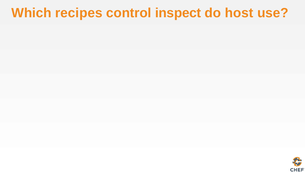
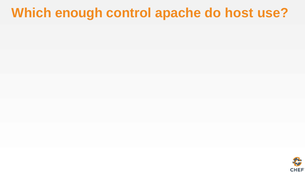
recipes: recipes -> enough (79, 13)
inspect: inspect -> apache (178, 13)
